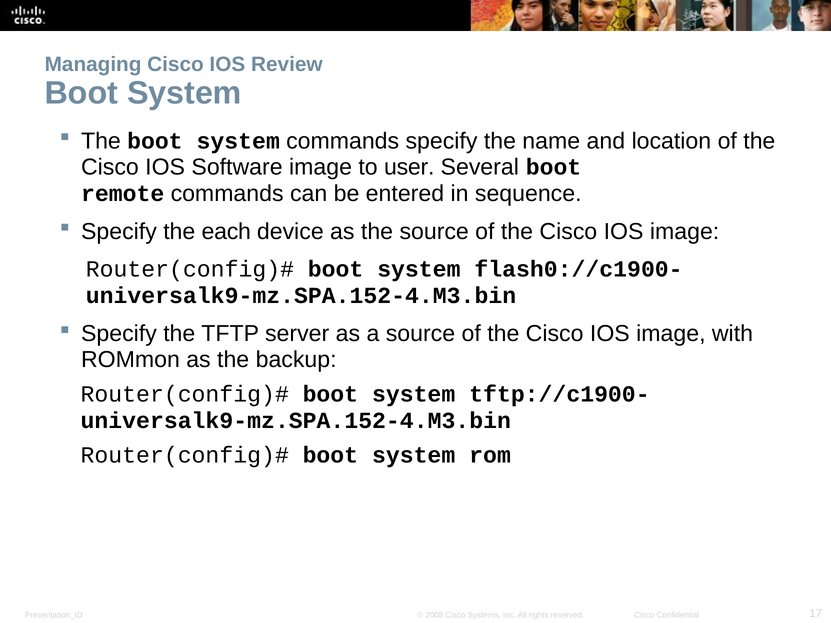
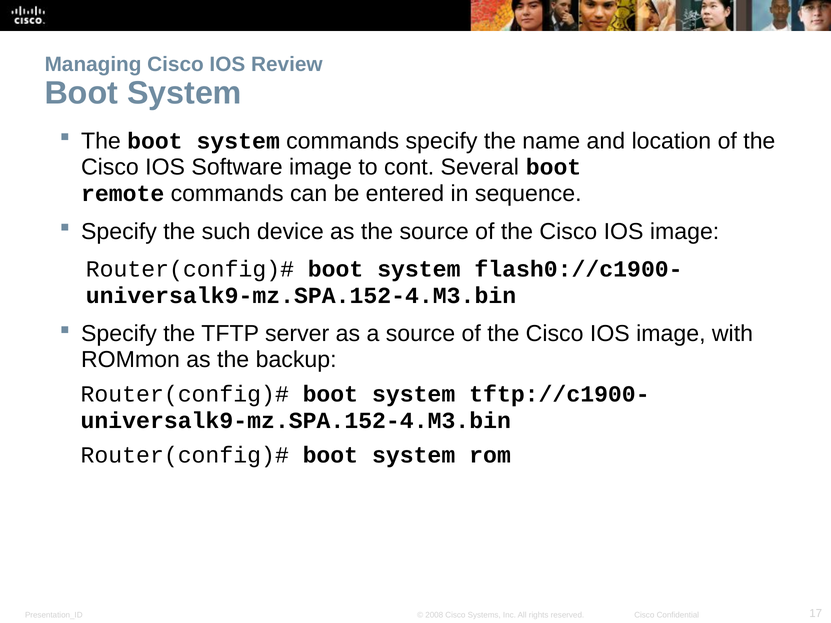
user: user -> cont (409, 167)
each: each -> such (226, 232)
